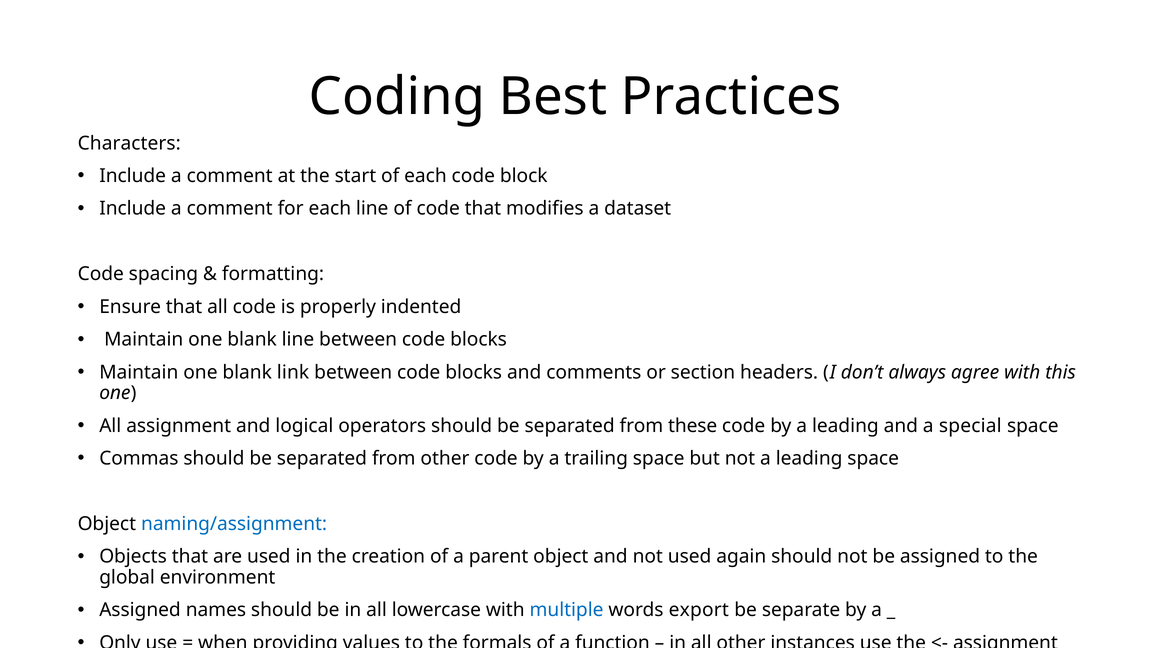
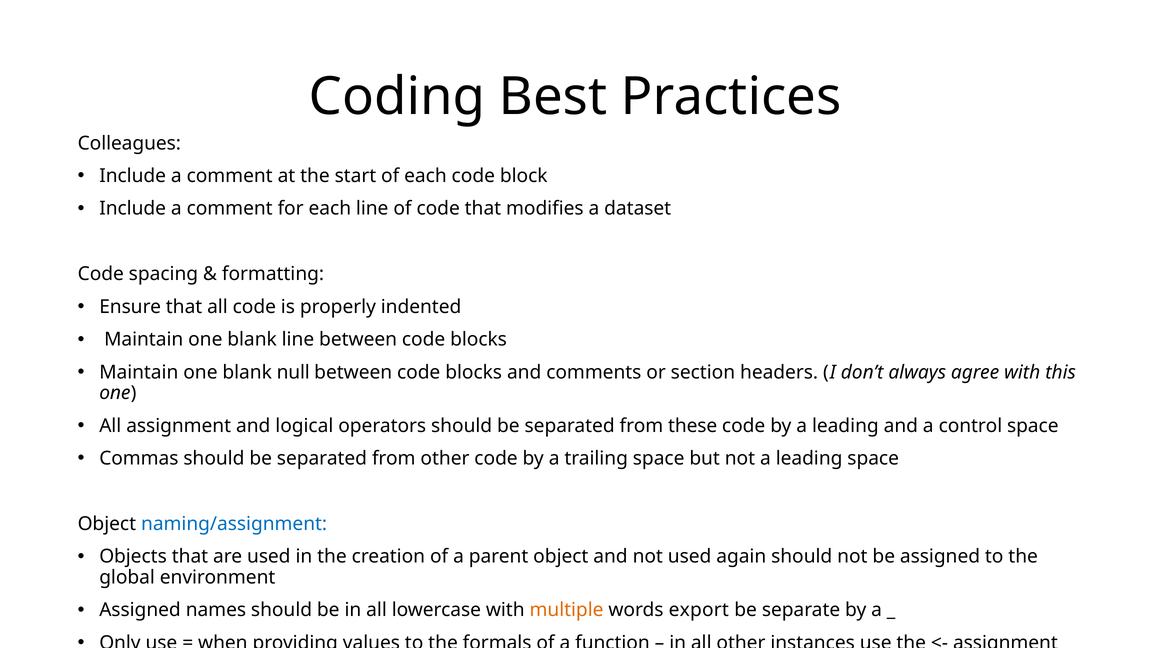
Characters: Characters -> Colleagues (129, 143)
link: link -> null (293, 372)
special: special -> control (970, 425)
multiple colour: blue -> orange (567, 609)
